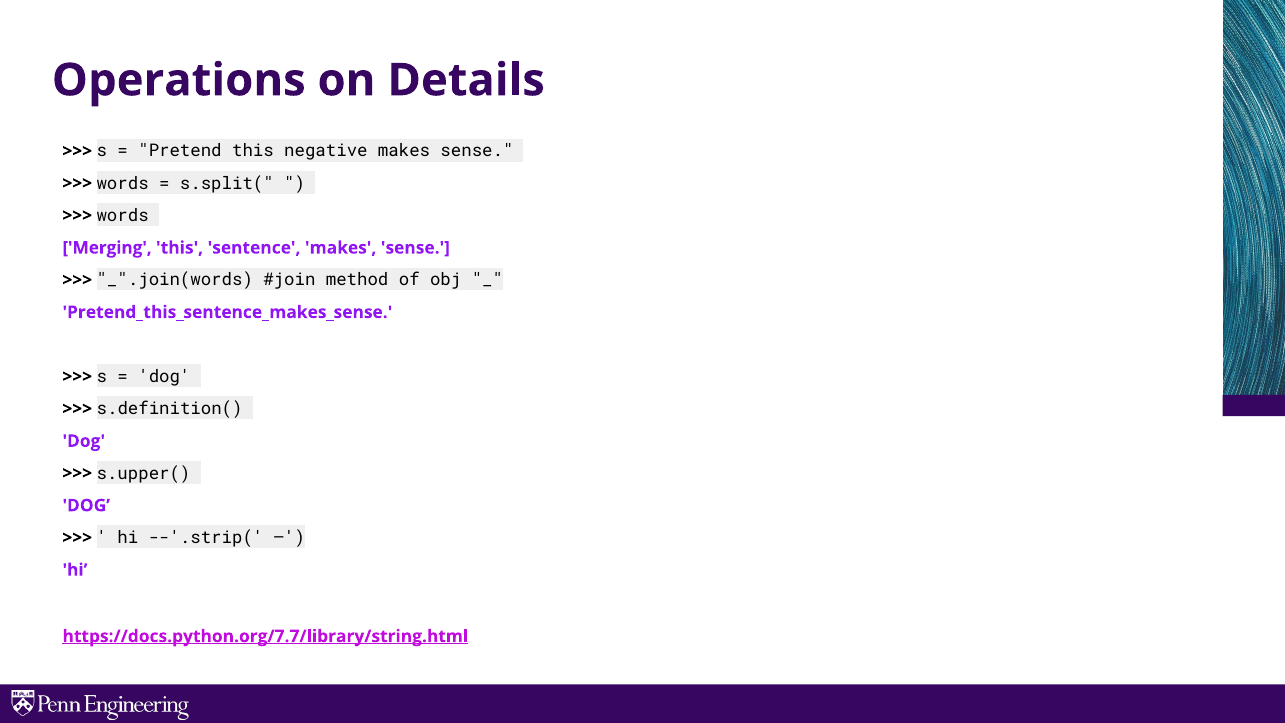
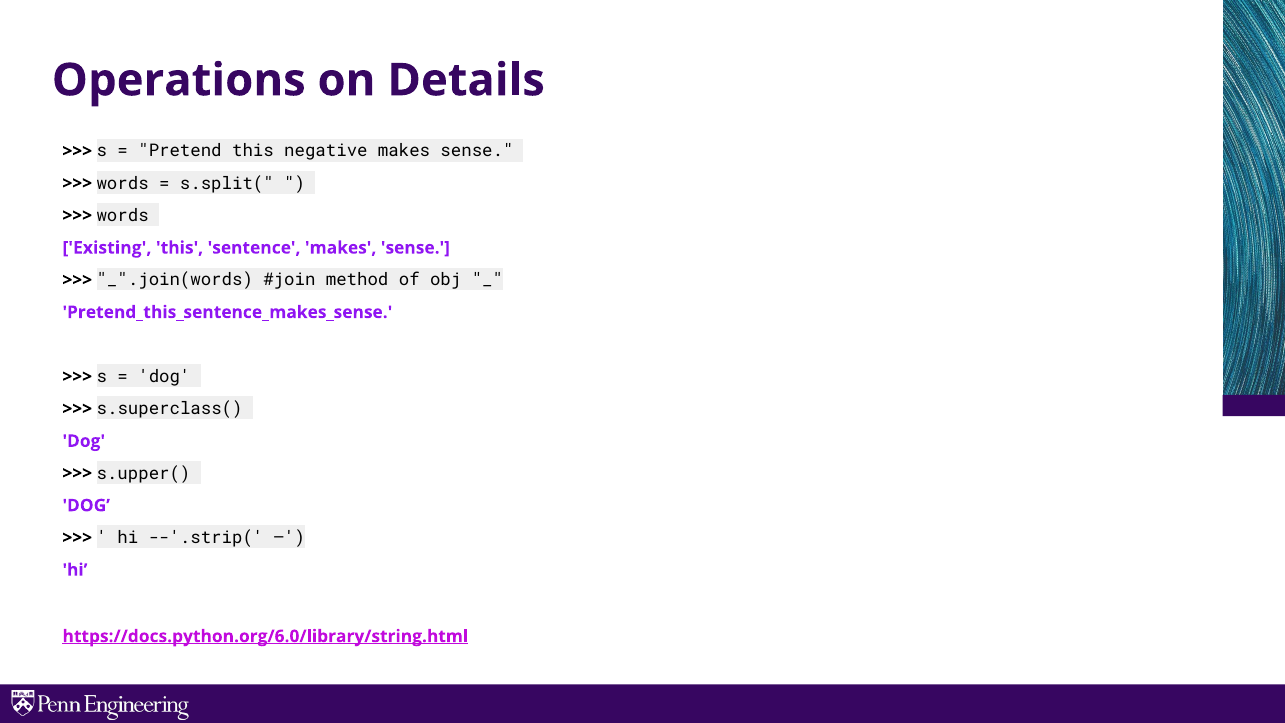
Merging: Merging -> Existing (107, 248)
s.definition(: s.definition( -> s.superclass( (170, 409)
https://docs.python.org/7.7/library/string.html: https://docs.python.org/7.7/library/string.html -> https://docs.python.org/6.0/library/string.html (265, 636)
